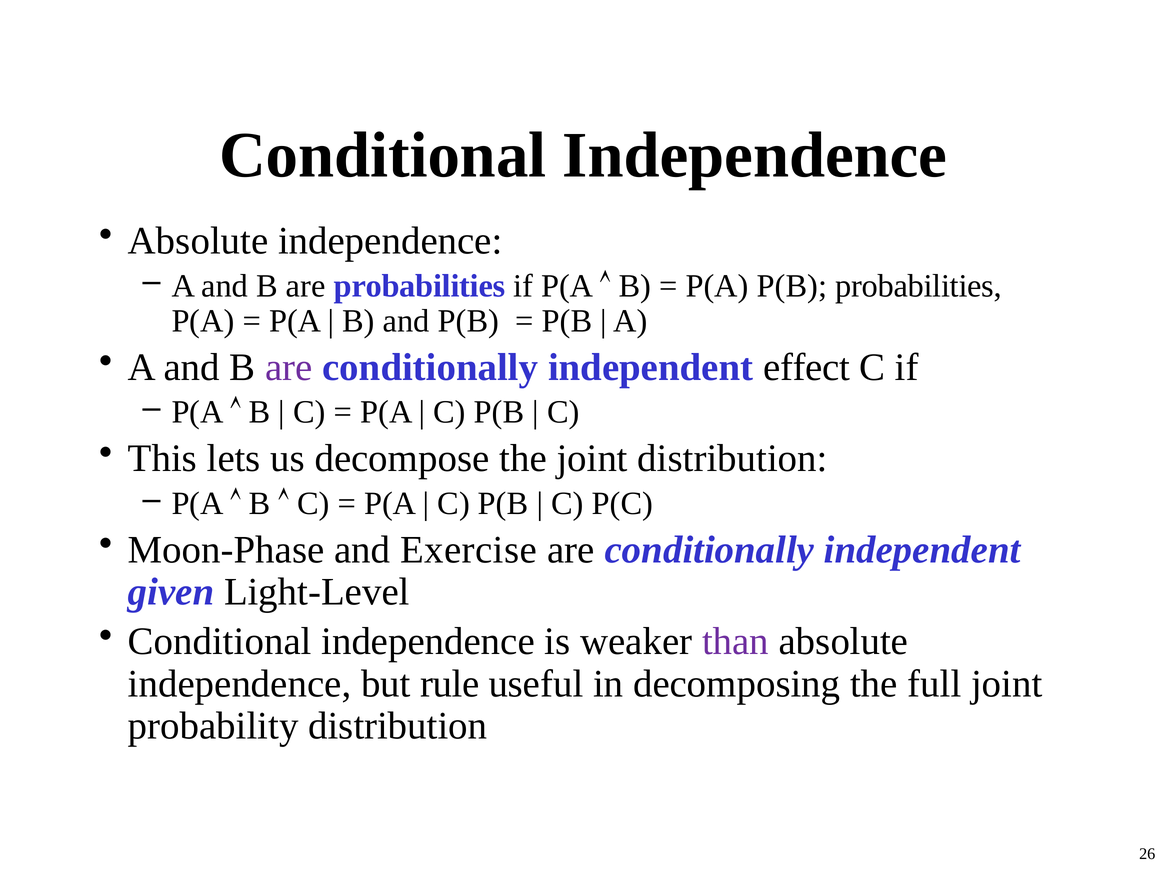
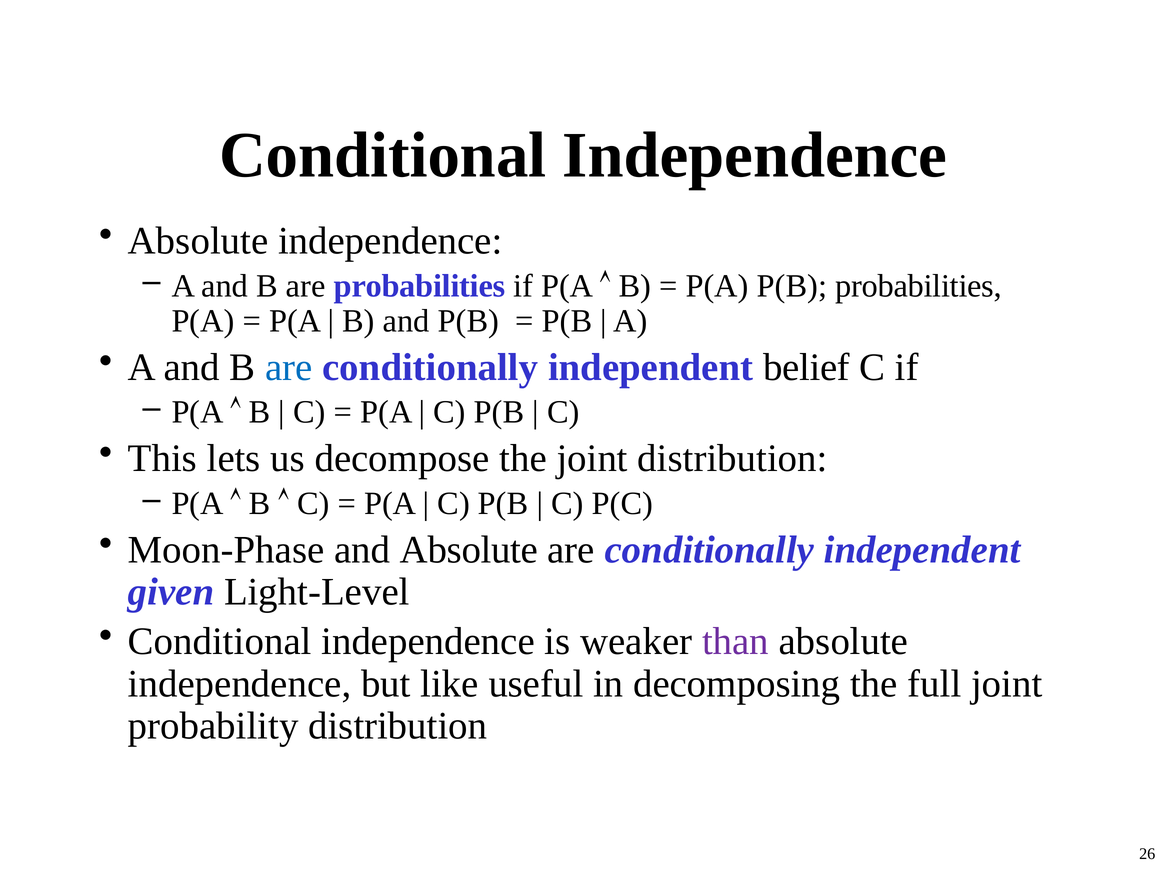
are colour: purple -> blue (289, 367)
effect: effect -> belief (807, 367)
and Exercise: Exercise -> Absolute (469, 549)
rule: rule -> like (450, 683)
